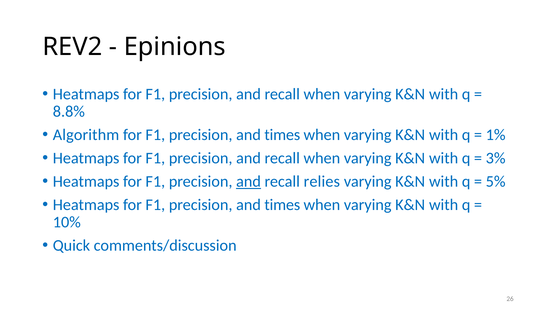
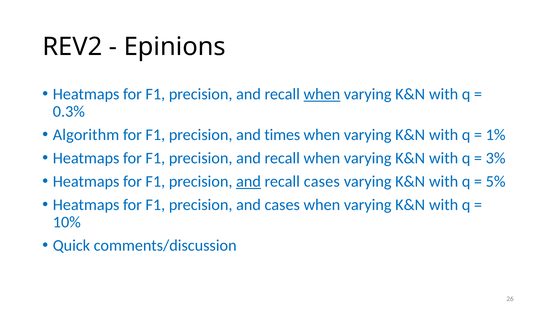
when underline: none -> present (322, 94)
8.8%: 8.8% -> 0.3% (69, 111)
recall relies: relies -> cases (322, 181)
times: times -> cases (282, 205)
